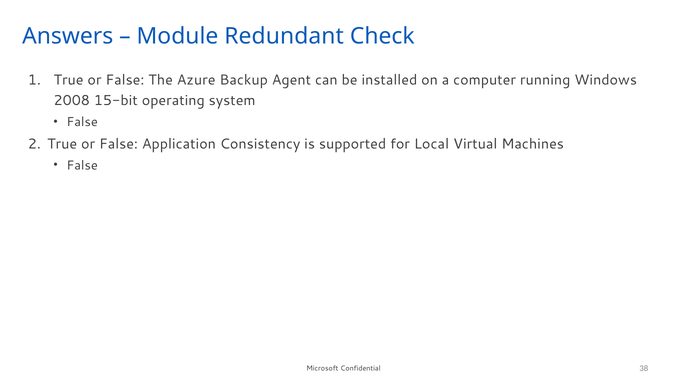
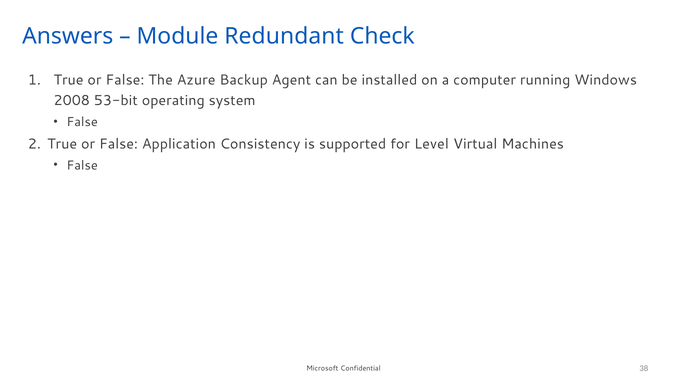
15-bit: 15-bit -> 53-bit (116, 101)
Local: Local -> Level (431, 144)
